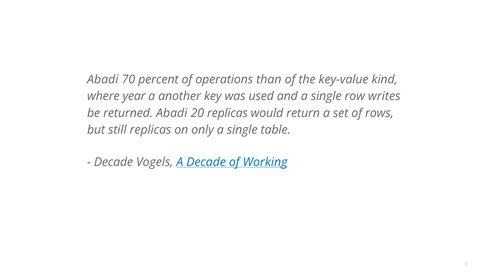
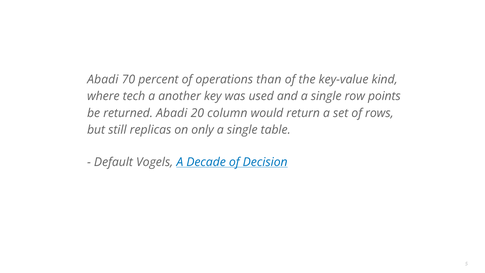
year: year -> tech (134, 96)
writes: writes -> points (384, 96)
20 replicas: replicas -> column (227, 113)
Decade: Decade -> Default (113, 162)
Working: Working -> Decision (265, 162)
